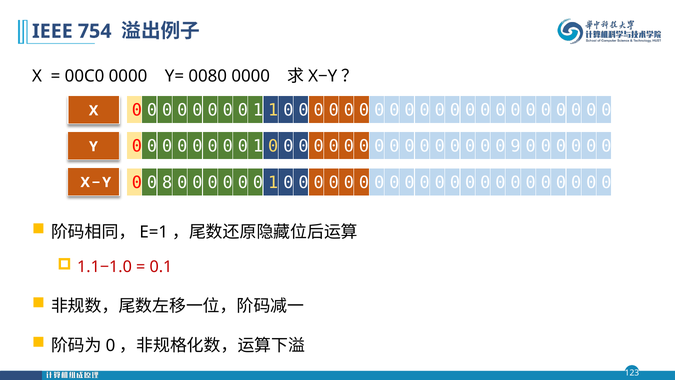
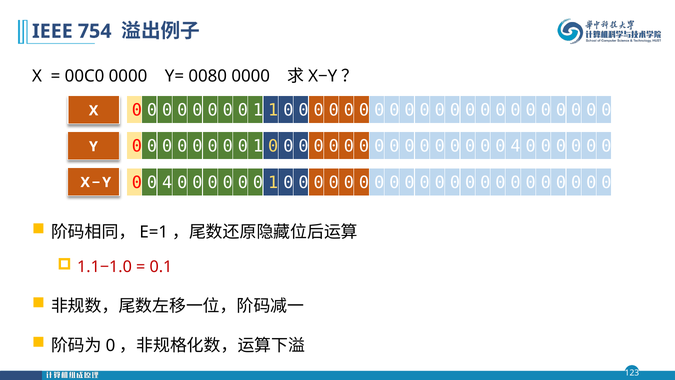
9: 9 -> 4 (516, 146)
8: 8 -> 4 (167, 182)
